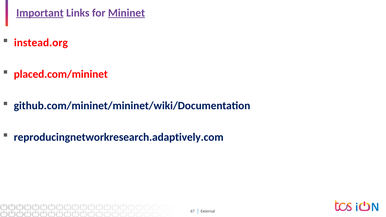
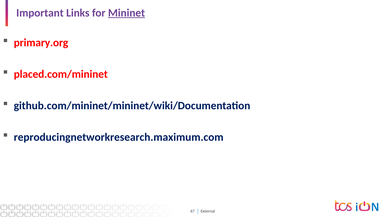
Important underline: present -> none (40, 13)
instead.org: instead.org -> primary.org (41, 43)
reproducingnetworkresearch.adaptively.com: reproducingnetworkresearch.adaptively.com -> reproducingnetworkresearch.maximum.com (119, 137)
